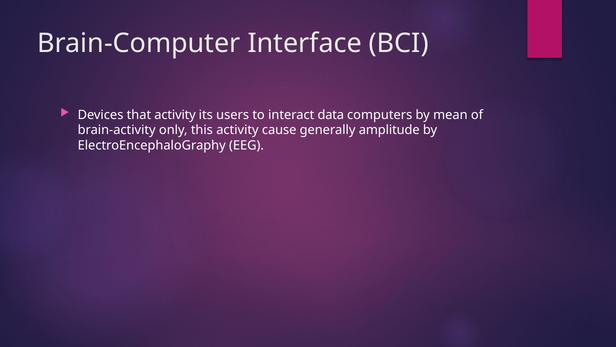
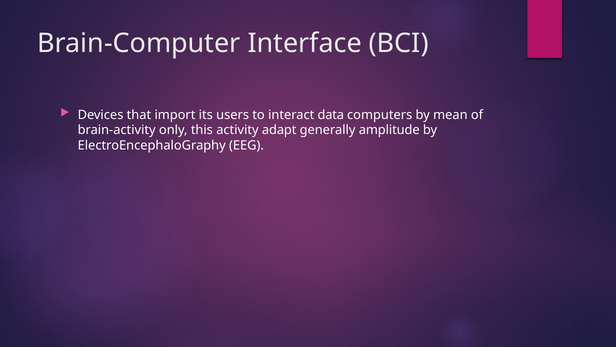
that activity: activity -> import (175, 115)
cause: cause -> adapt (279, 130)
